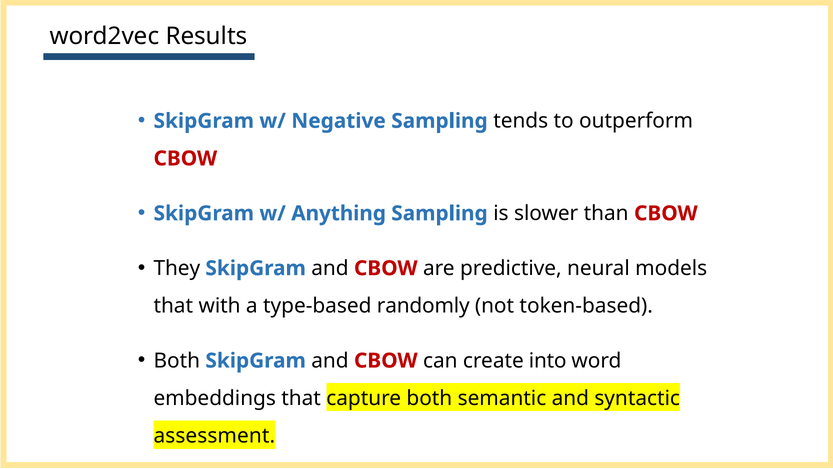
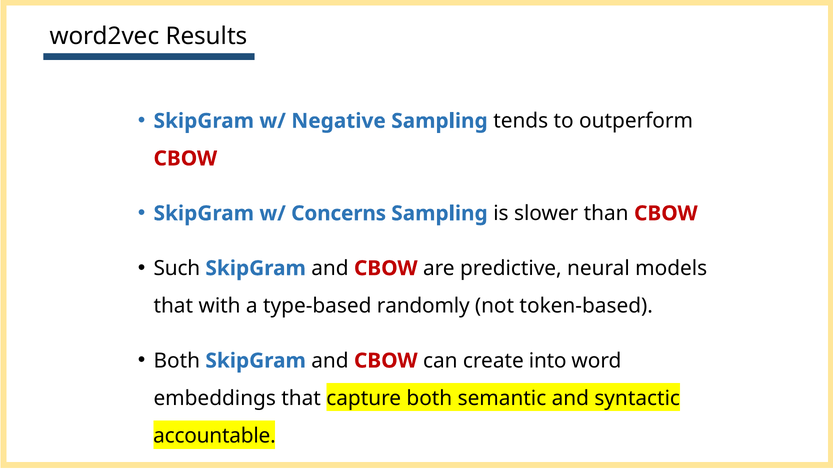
Anything: Anything -> Concerns (339, 213)
They: They -> Such (177, 268)
assessment: assessment -> accountable (214, 435)
